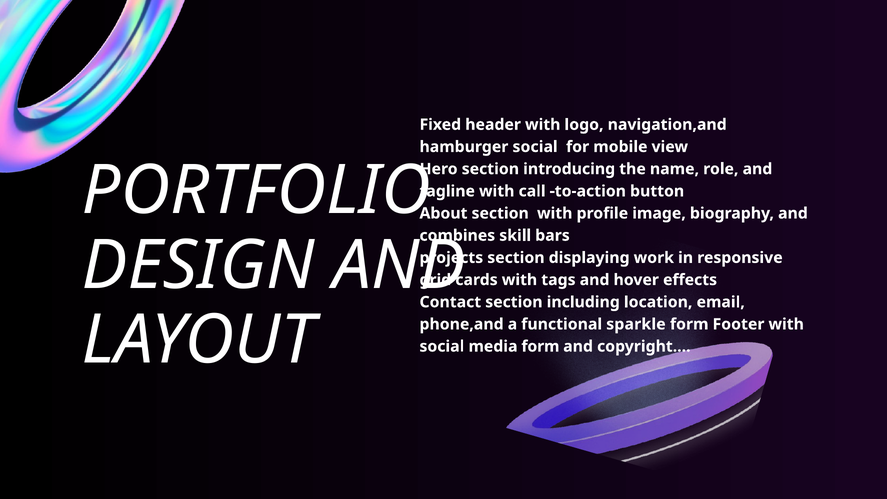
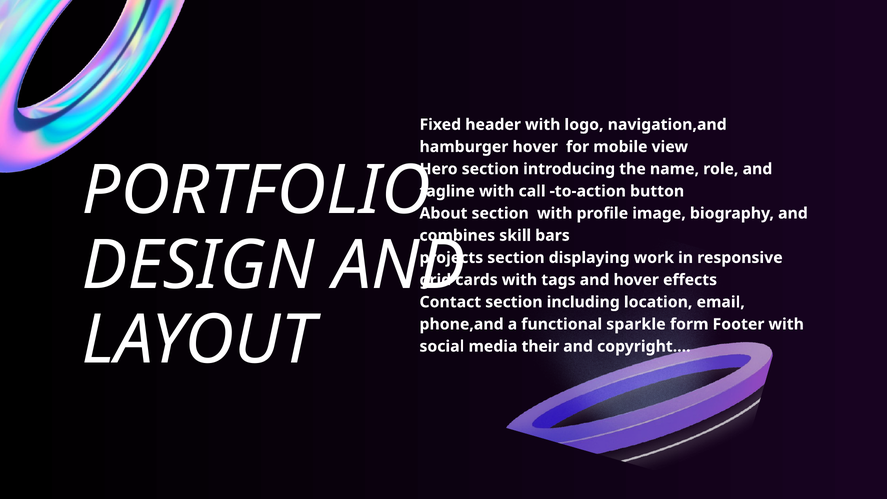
hamburger social: social -> hover (535, 147)
media form: form -> their (540, 346)
